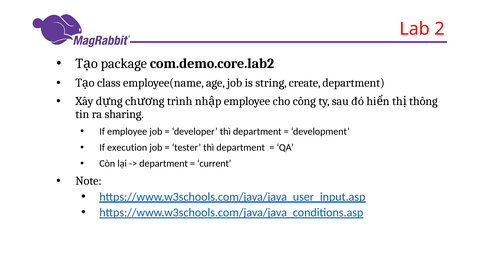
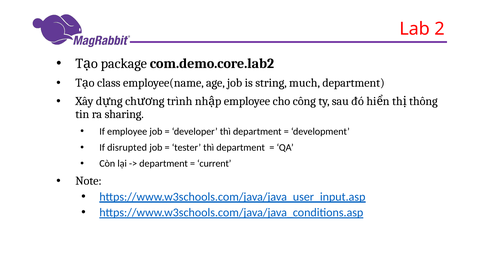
create: create -> much (305, 83)
execution: execution -> disrupted (127, 148)
